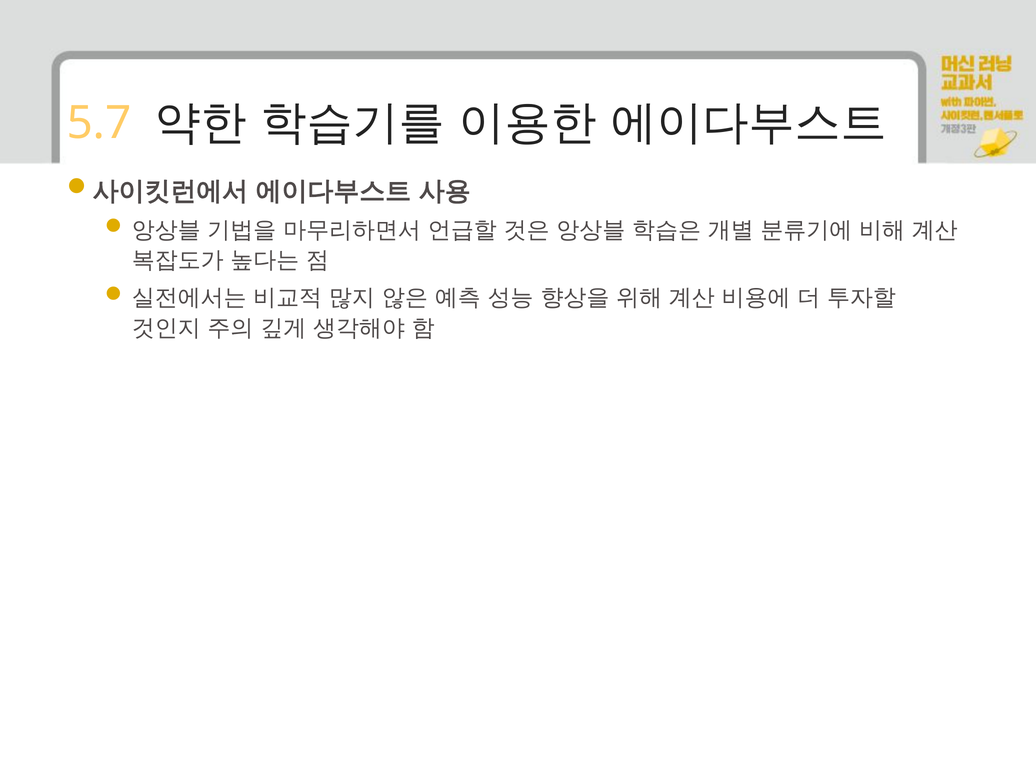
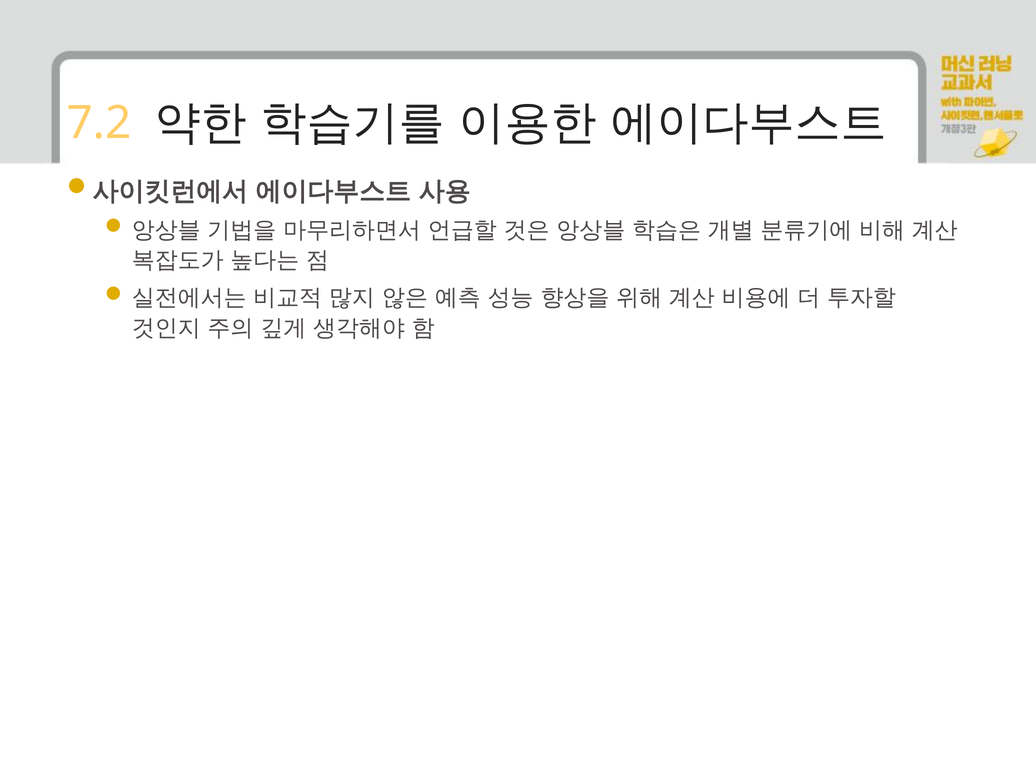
5.7: 5.7 -> 7.2 (99, 123)
